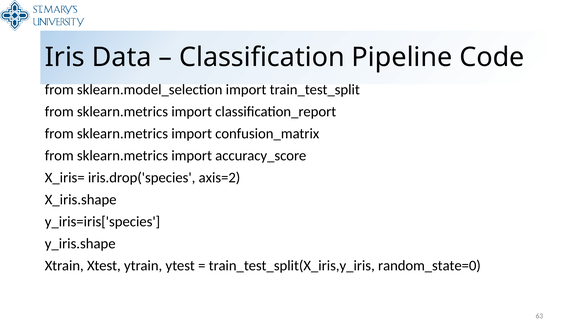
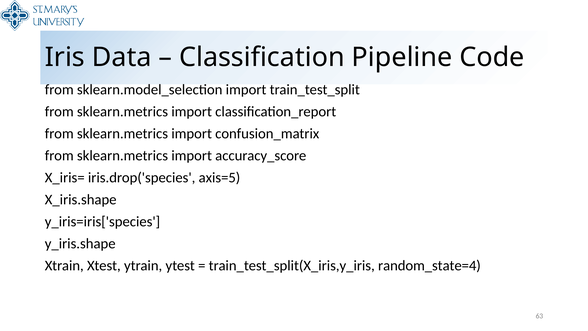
axis=2: axis=2 -> axis=5 (219, 178)
random_state=0: random_state=0 -> random_state=4 (429, 266)
